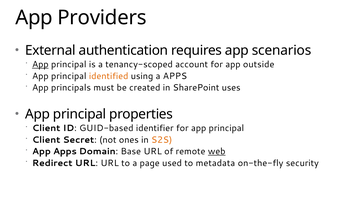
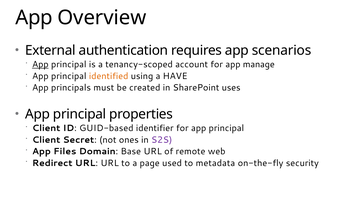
Providers: Providers -> Overview (102, 18)
outside: outside -> manage (259, 64)
a APPS: APPS -> HAVE (175, 76)
S2S colour: orange -> purple (162, 140)
App Apps: Apps -> Files (65, 151)
web underline: present -> none (217, 151)
